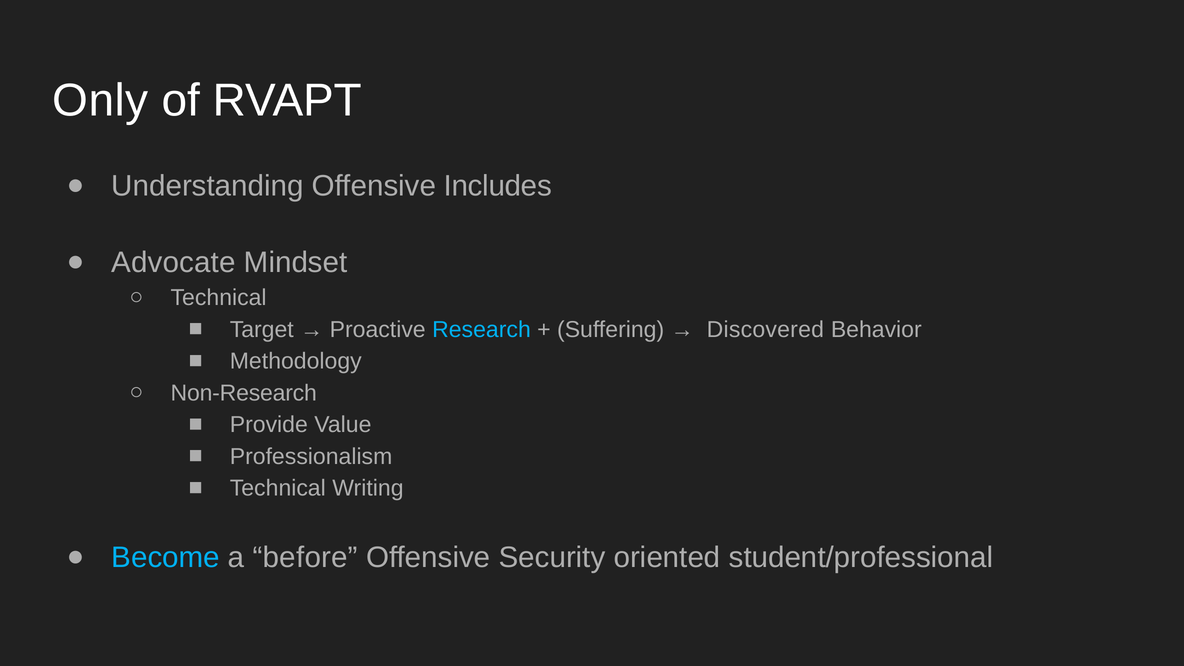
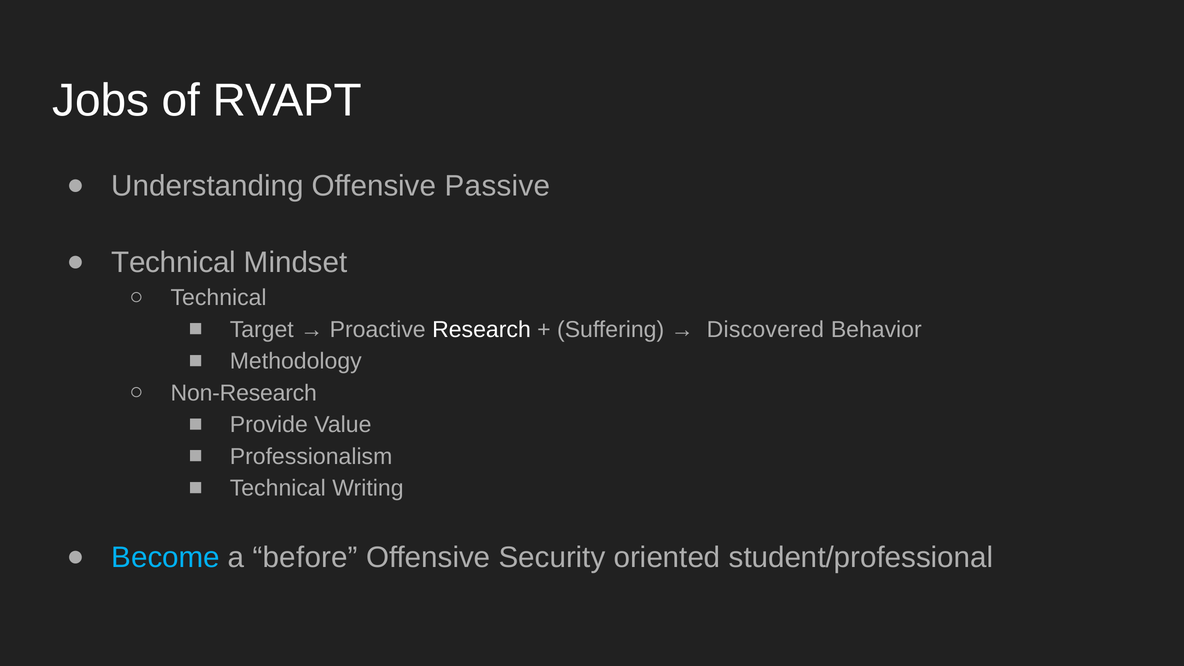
Only: Only -> Jobs (101, 100)
Includes: Includes -> Passive (498, 186)
Advocate: Advocate -> Technical (174, 263)
Research colour: light blue -> white (481, 330)
